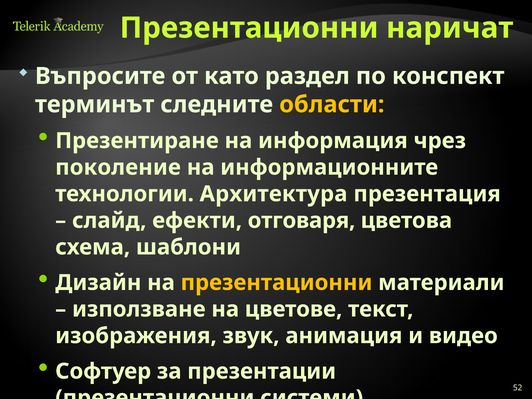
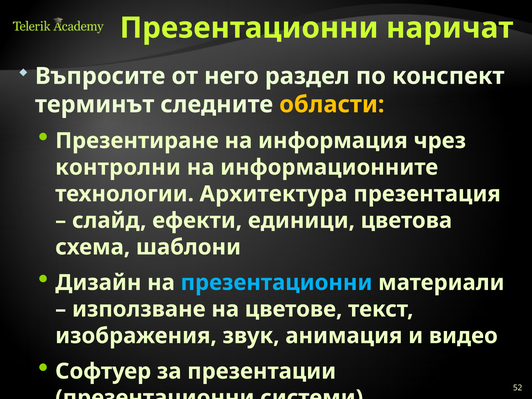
като: като -> него (231, 76)
поколение: поколение -> контролни (118, 167)
отговаря: отговаря -> единици (301, 221)
презентационни colour: yellow -> light blue (277, 283)
